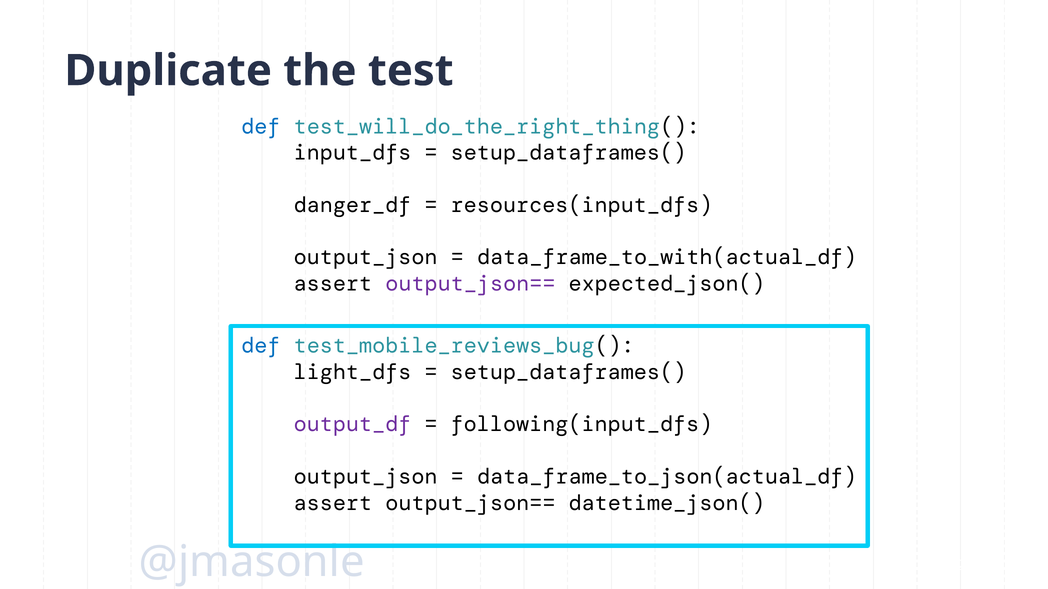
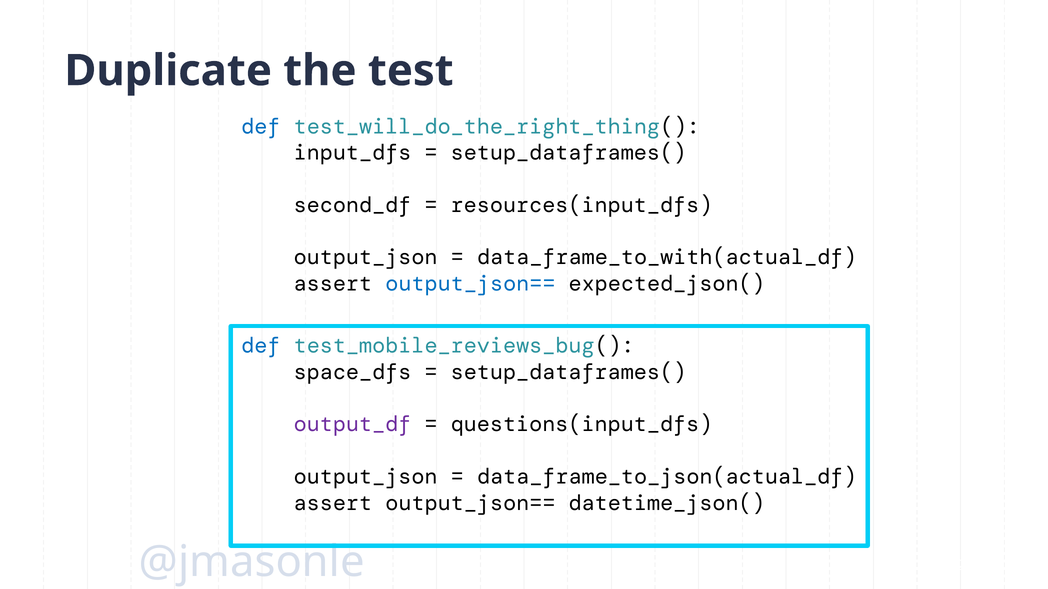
danger_df: danger_df -> second_df (353, 205)
output_json== colour: purple -> blue (470, 284)
light_dfs: light_dfs -> space_dfs (353, 372)
following(input_dfs: following(input_dfs -> questions(input_dfs (582, 425)
